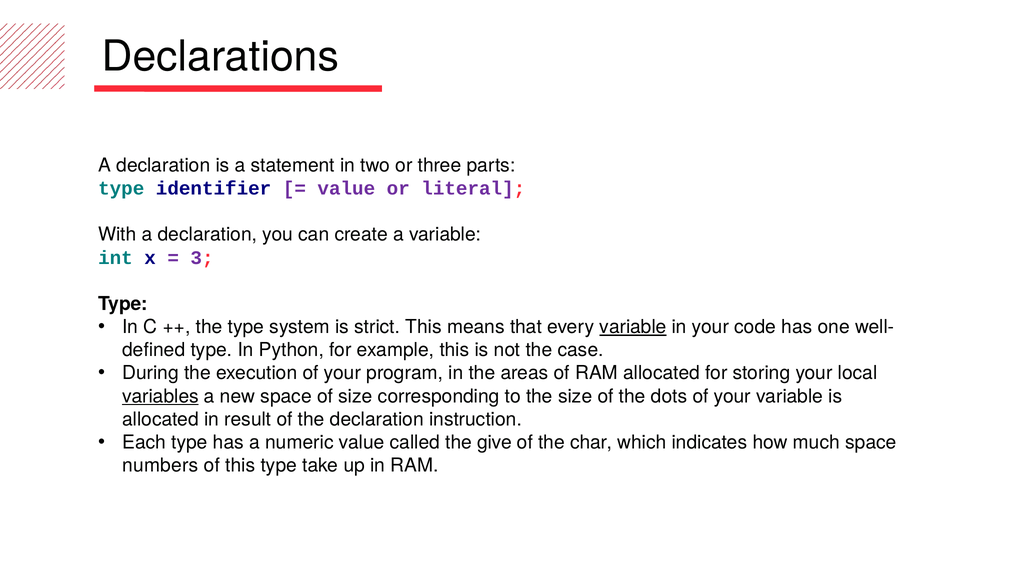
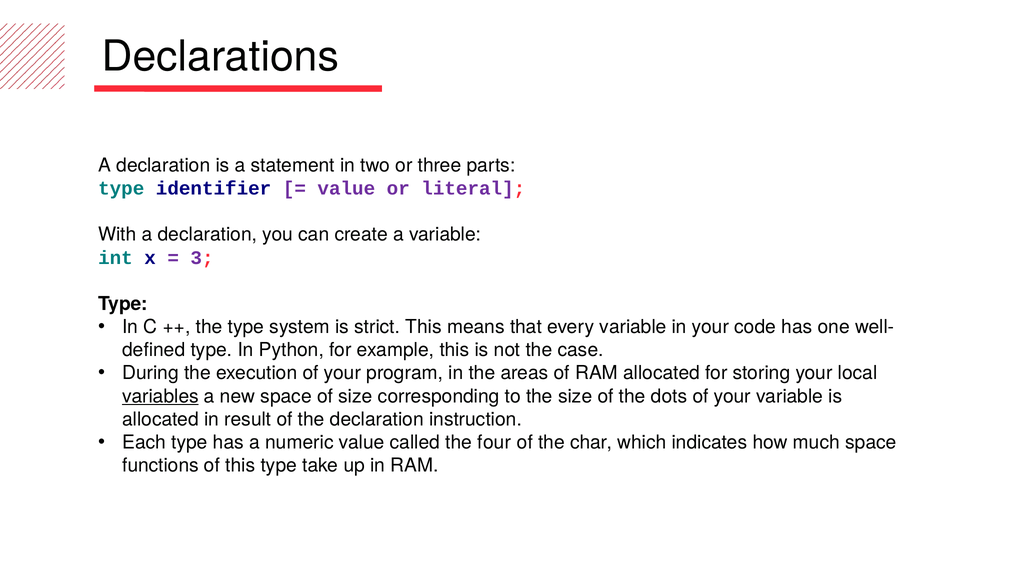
variable underline: present -> none (633, 327)
give: give -> four (494, 442)
numbers: numbers -> functions (160, 465)
